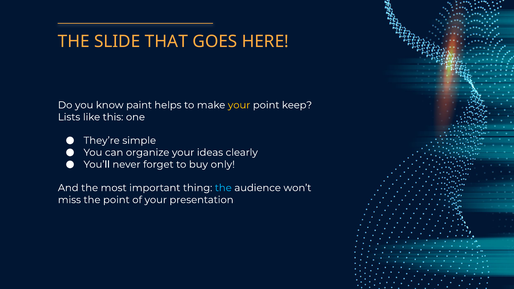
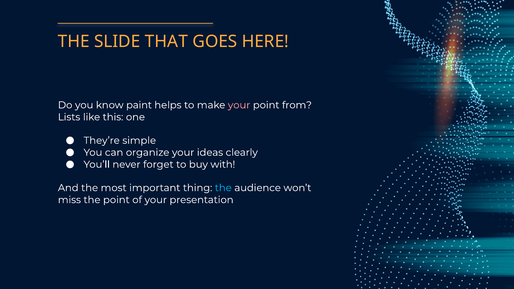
your colour: yellow -> pink (239, 105)
keep: keep -> from (297, 105)
only: only -> with (223, 165)
